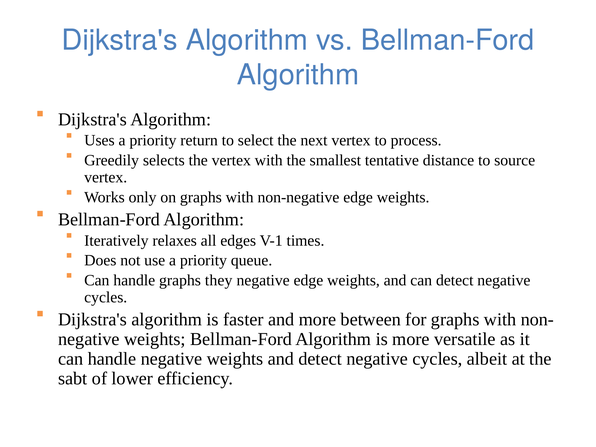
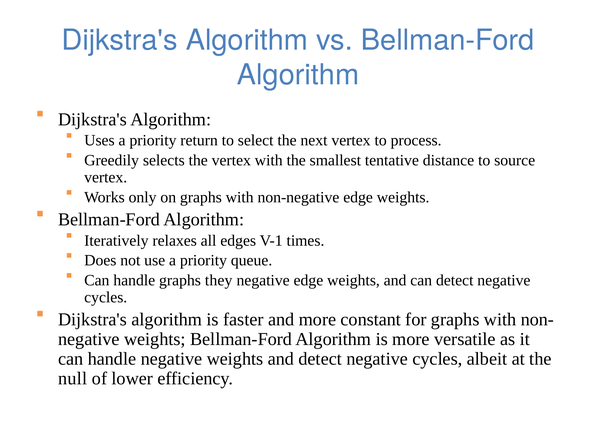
between: between -> constant (371, 320)
sabt: sabt -> null (73, 379)
